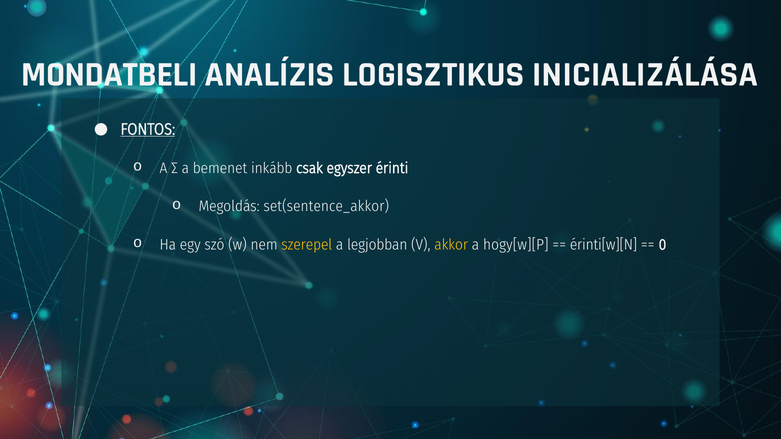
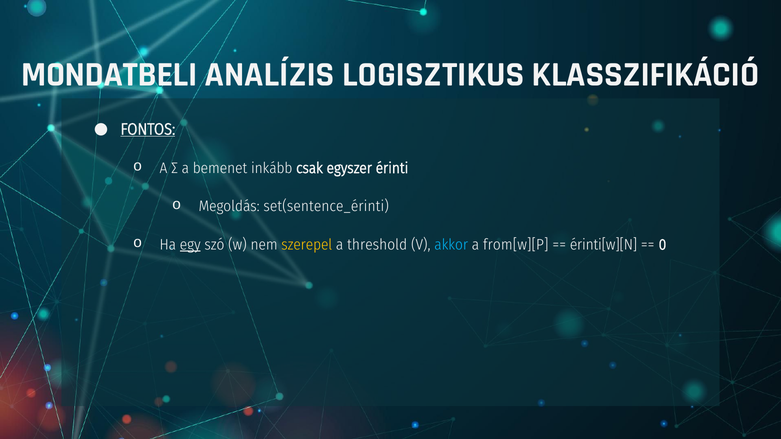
INICIALIZÁLÁSA: INICIALIZÁLÁSA -> KLASSZIFIKÁCIÓ (646, 75)
set(sentence_akkor: set(sentence_akkor -> set(sentence_érinti (326, 206)
egy underline: none -> present (190, 245)
legjobban: legjobban -> threshold (377, 245)
akkor colour: yellow -> light blue (451, 245)
hogy[w][P: hogy[w][P -> from[w][P (516, 245)
